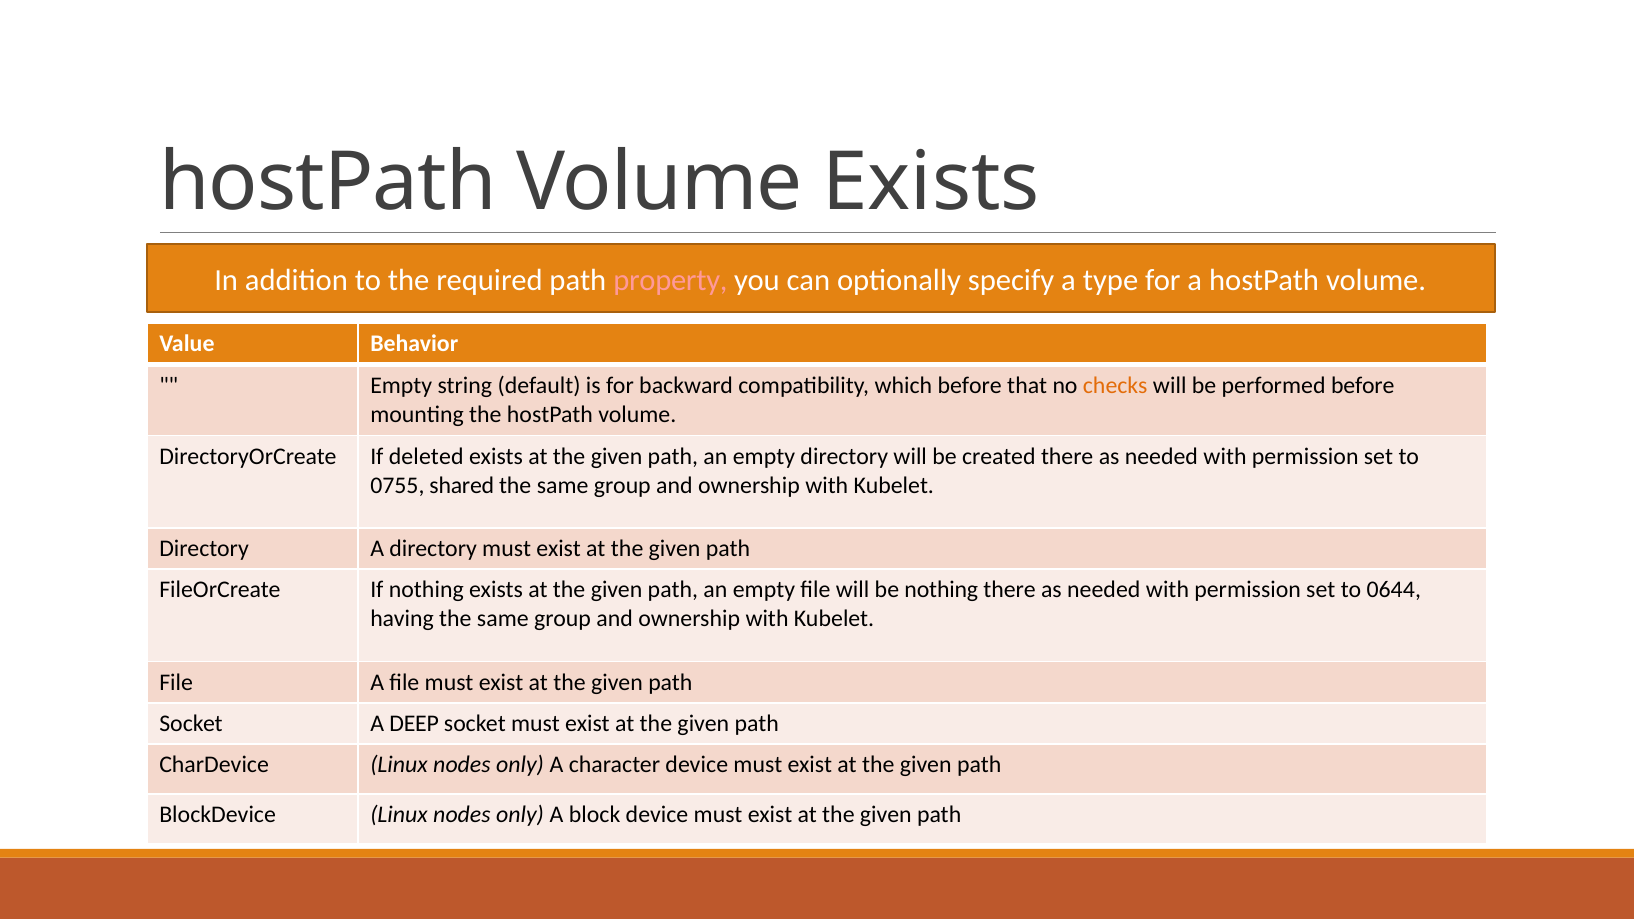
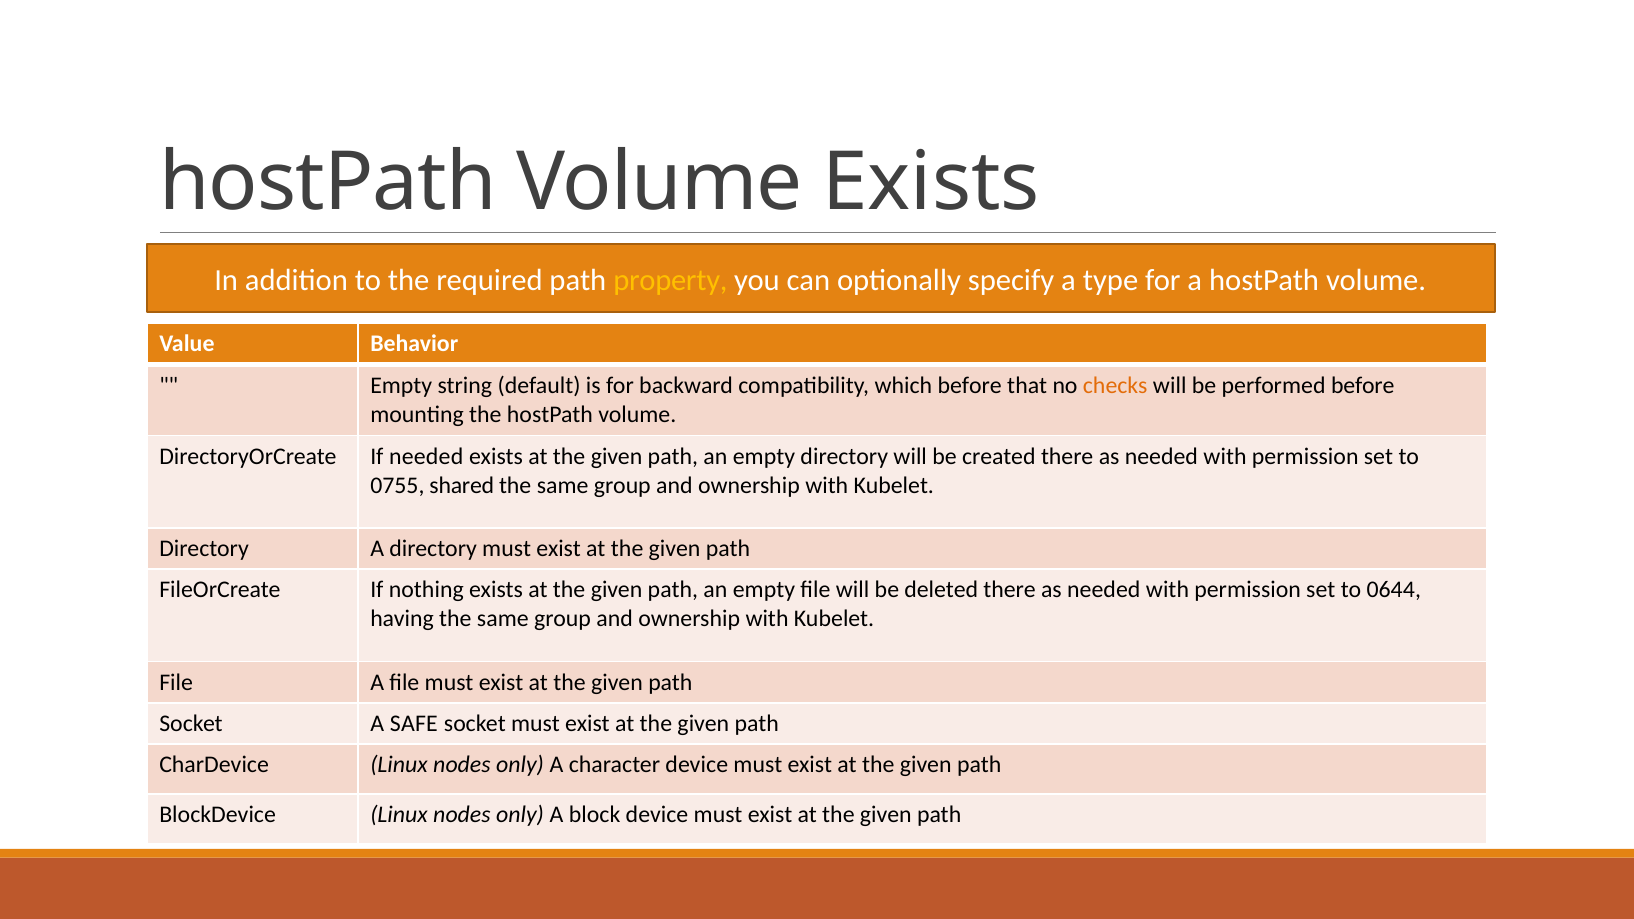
property colour: pink -> yellow (670, 280)
If deleted: deleted -> needed (426, 456)
be nothing: nothing -> deleted (941, 590)
DEEP: DEEP -> SAFE (414, 724)
